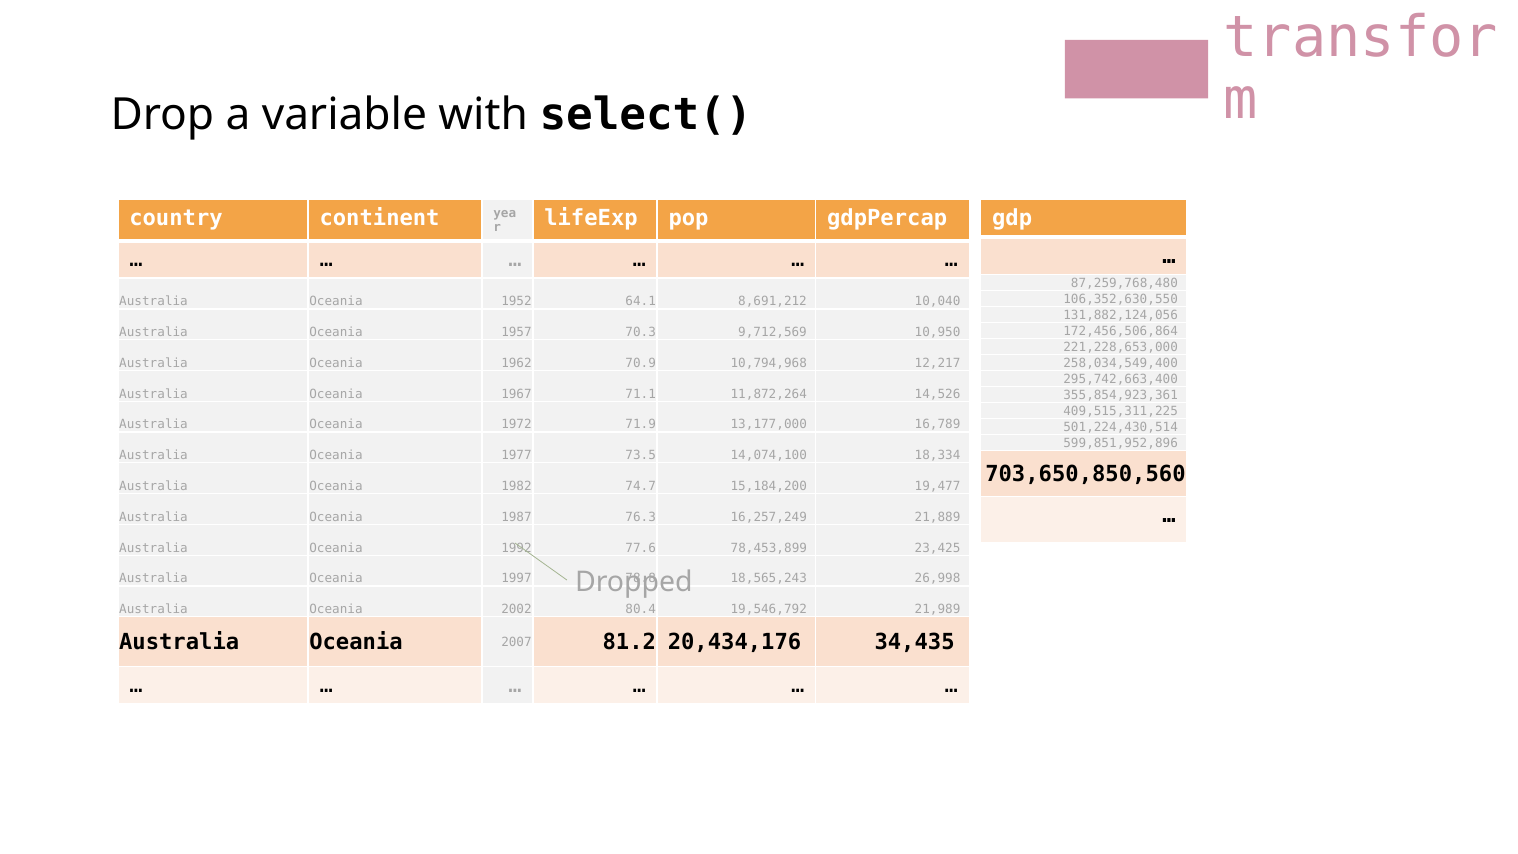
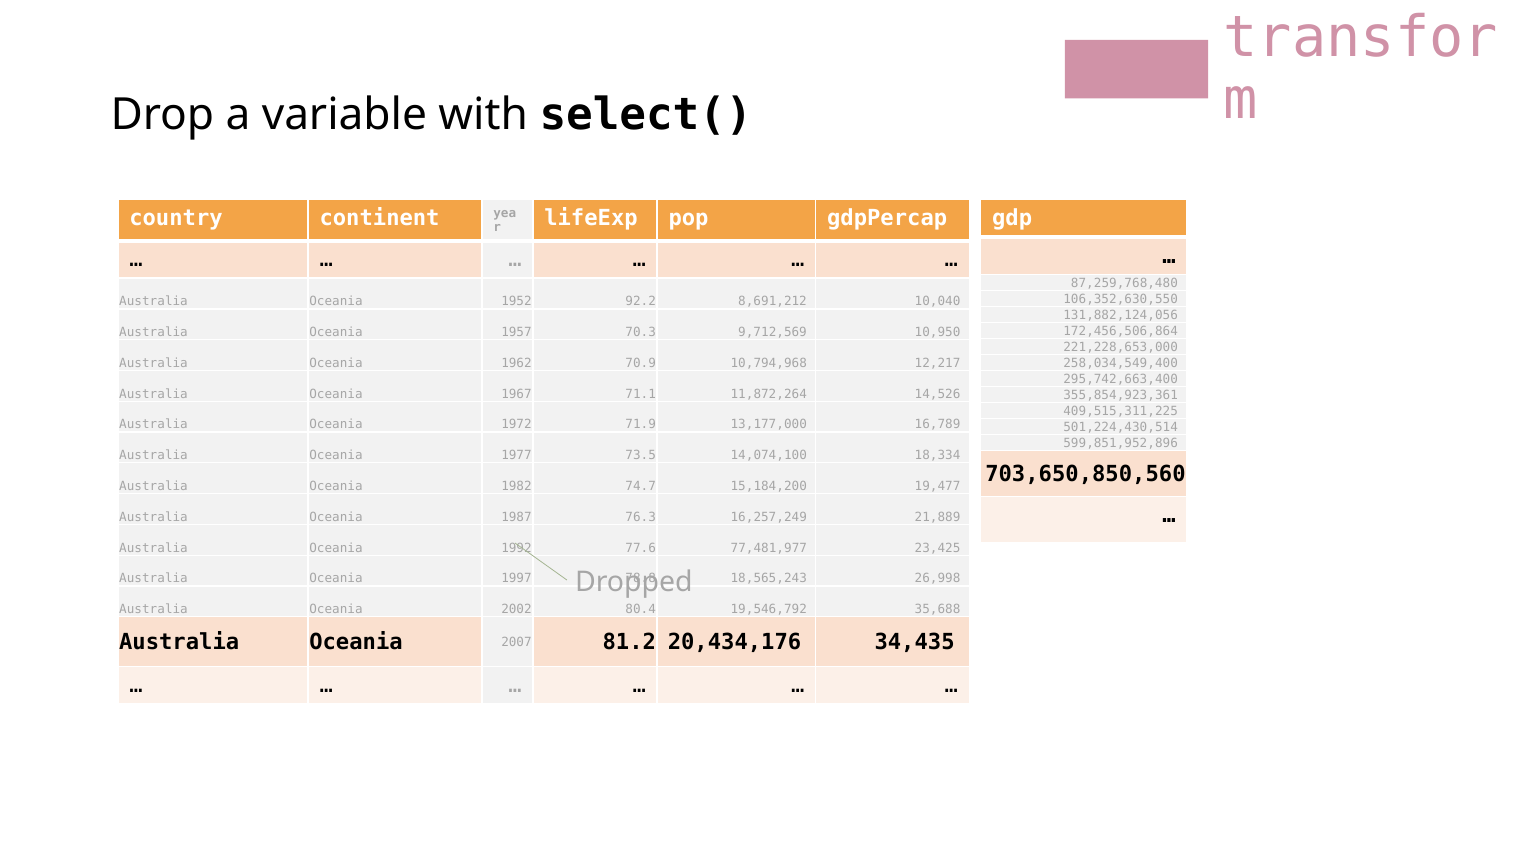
64.1: 64.1 -> 92.2 (641, 302)
78,453,899: 78,453,899 -> 77,481,977 (769, 548)
21,989: 21,989 -> 35,688 (938, 609)
